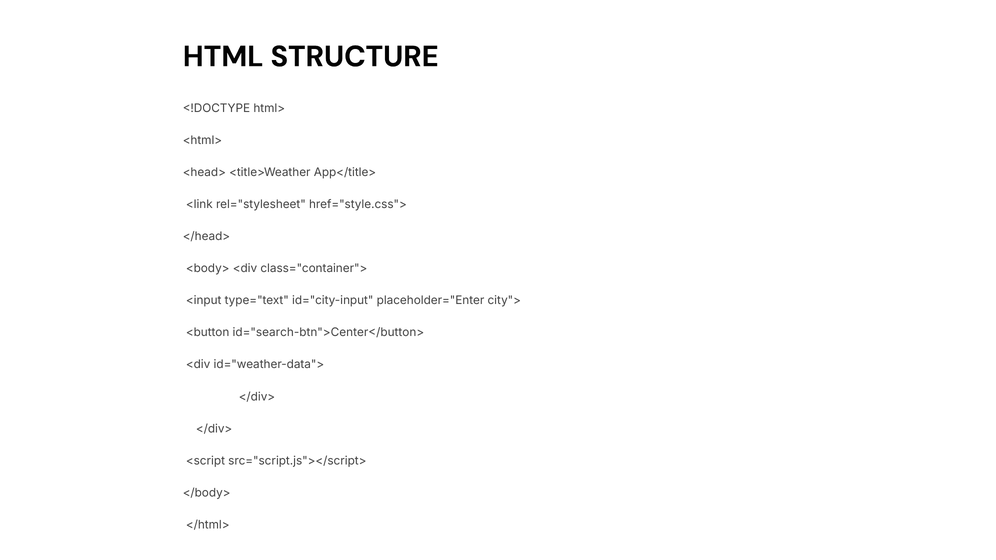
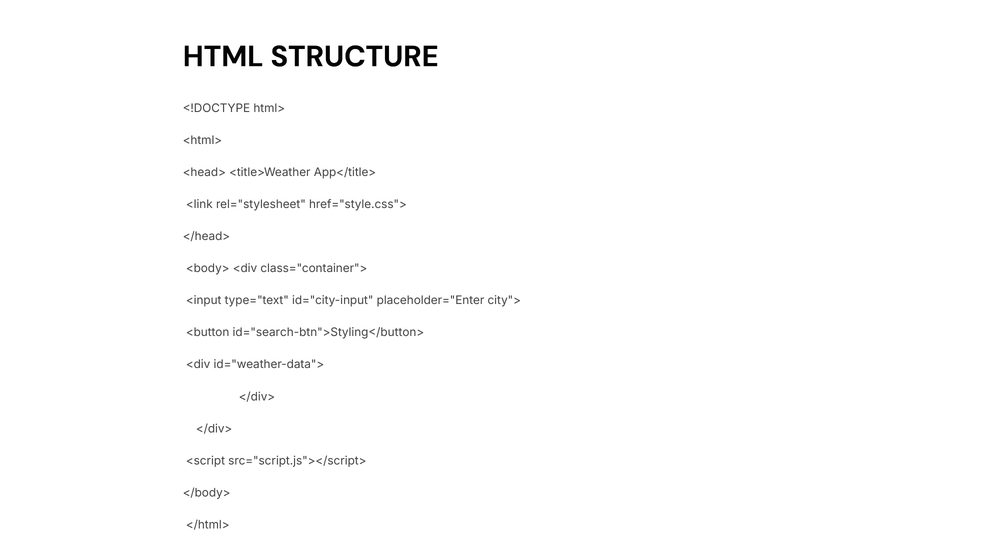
id="search-btn">Center</button>: id="search-btn">Center</button> -> id="search-btn">Styling</button> (328, 333)
